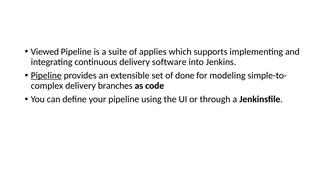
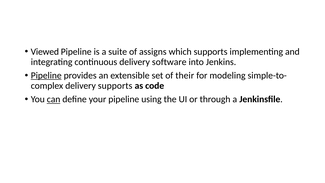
applies: applies -> assigns (153, 52)
done: done -> their (185, 75)
delivery branches: branches -> supports (115, 86)
can underline: none -> present (54, 99)
